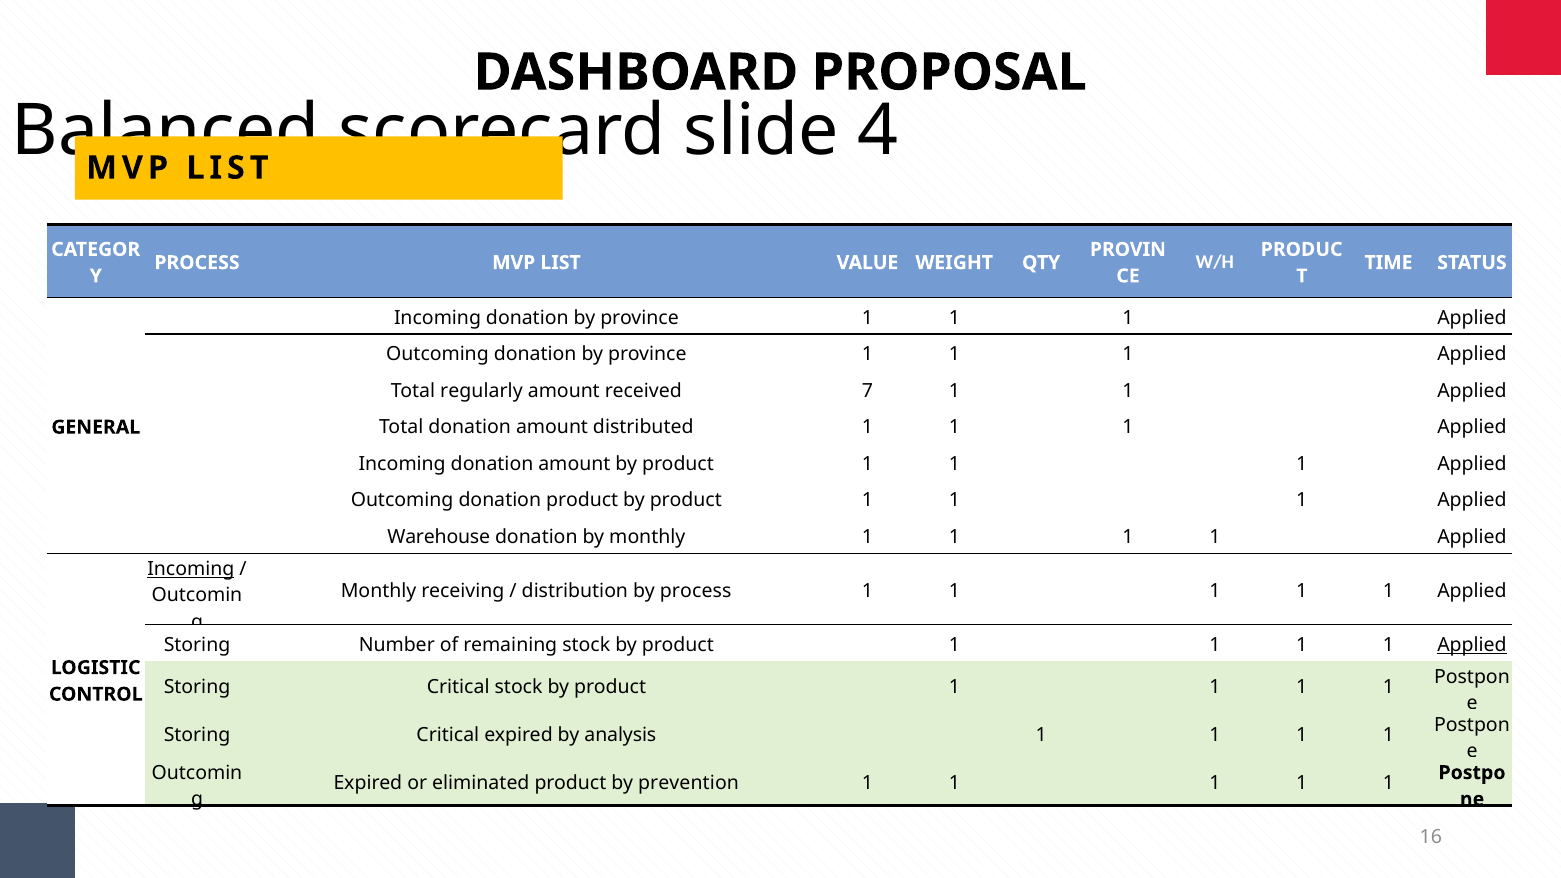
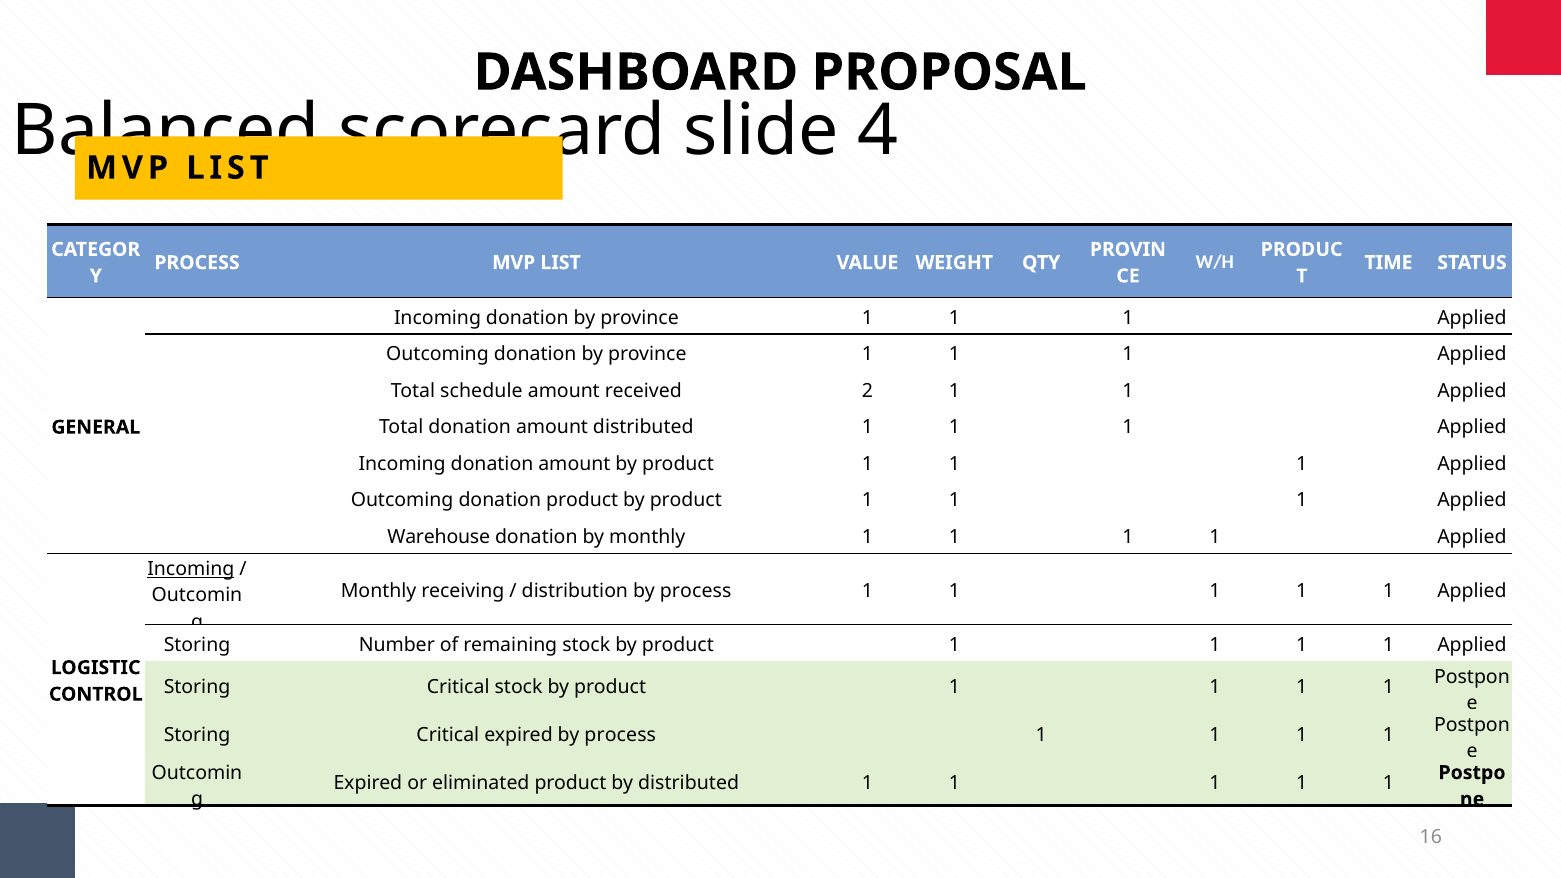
regularly: regularly -> schedule (481, 391)
7: 7 -> 2 (868, 391)
Applied underline: present -> none (1472, 645)
expired by analysis: analysis -> process (620, 735)
by prevention: prevention -> distributed (689, 783)
